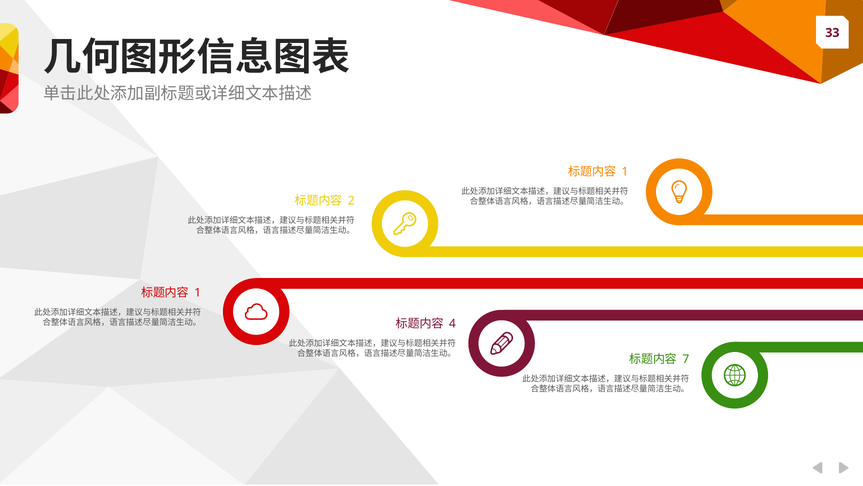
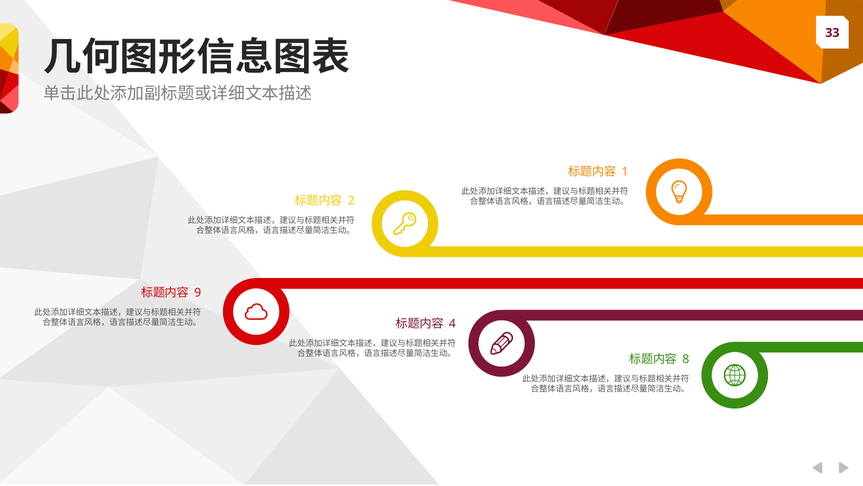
1: 1 -> 9 (198, 293)
7: 7 -> 8 (686, 359)
